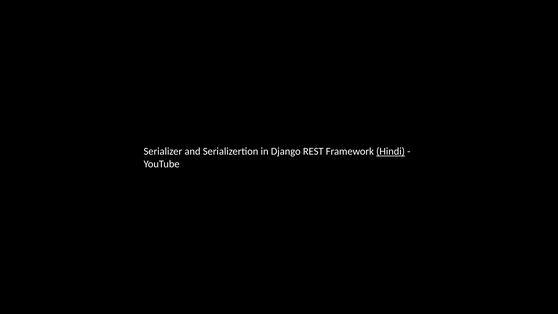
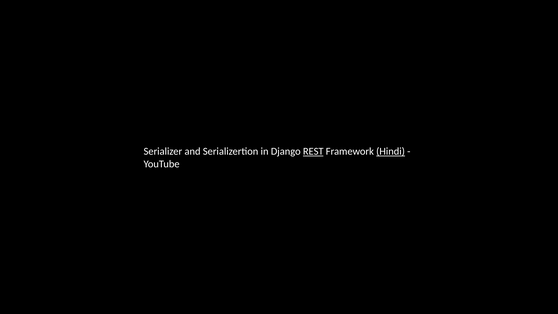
REST underline: none -> present (313, 151)
